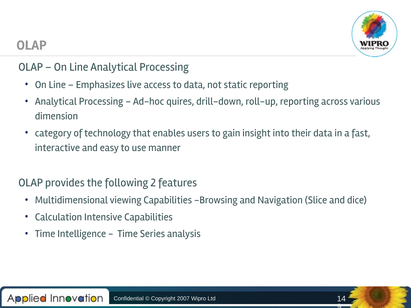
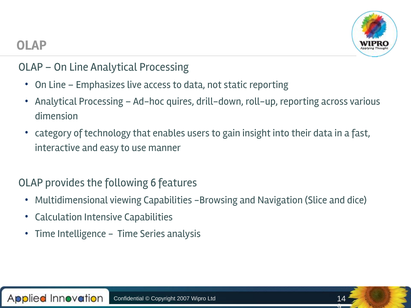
2: 2 -> 6 (153, 183)
